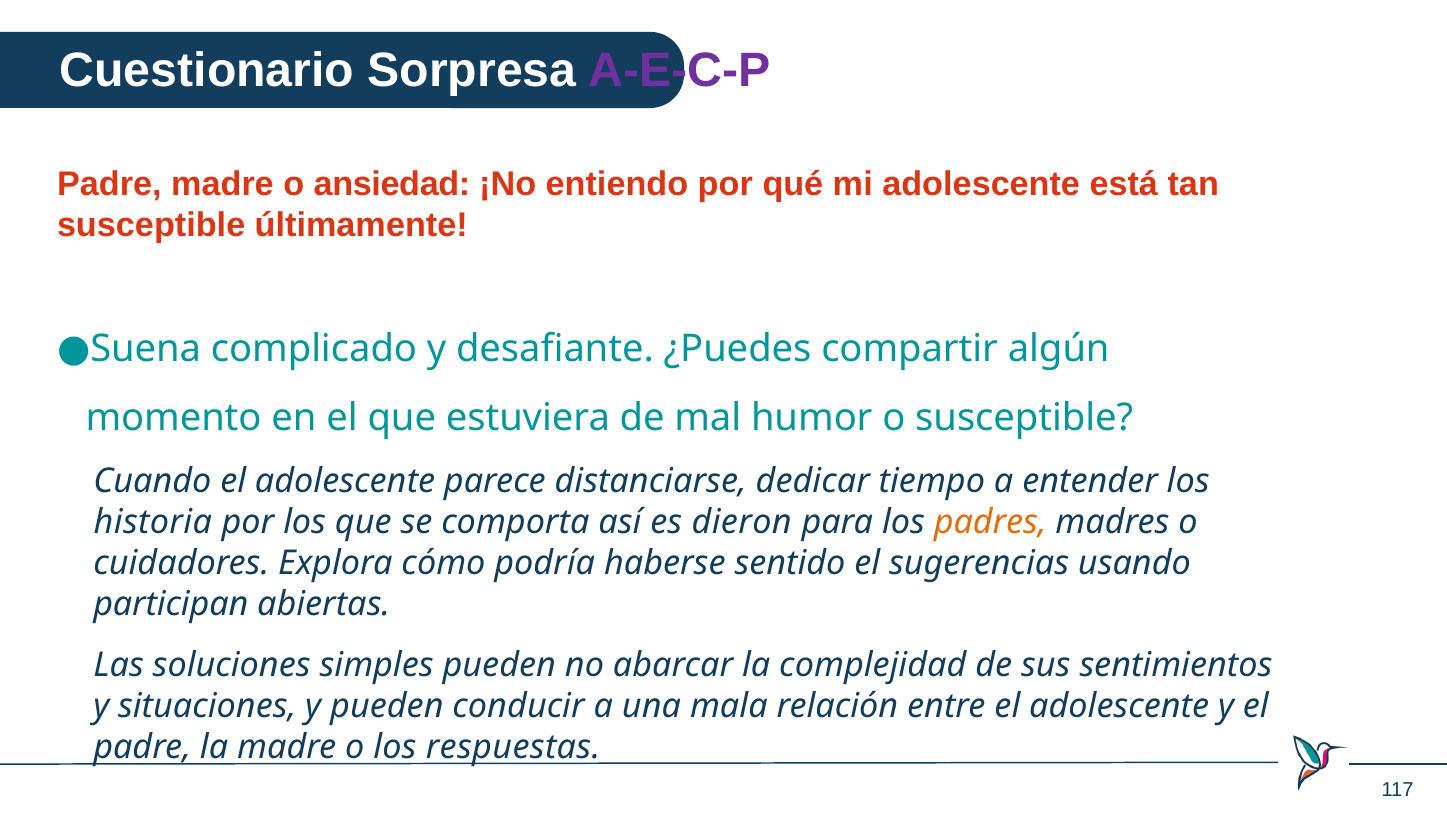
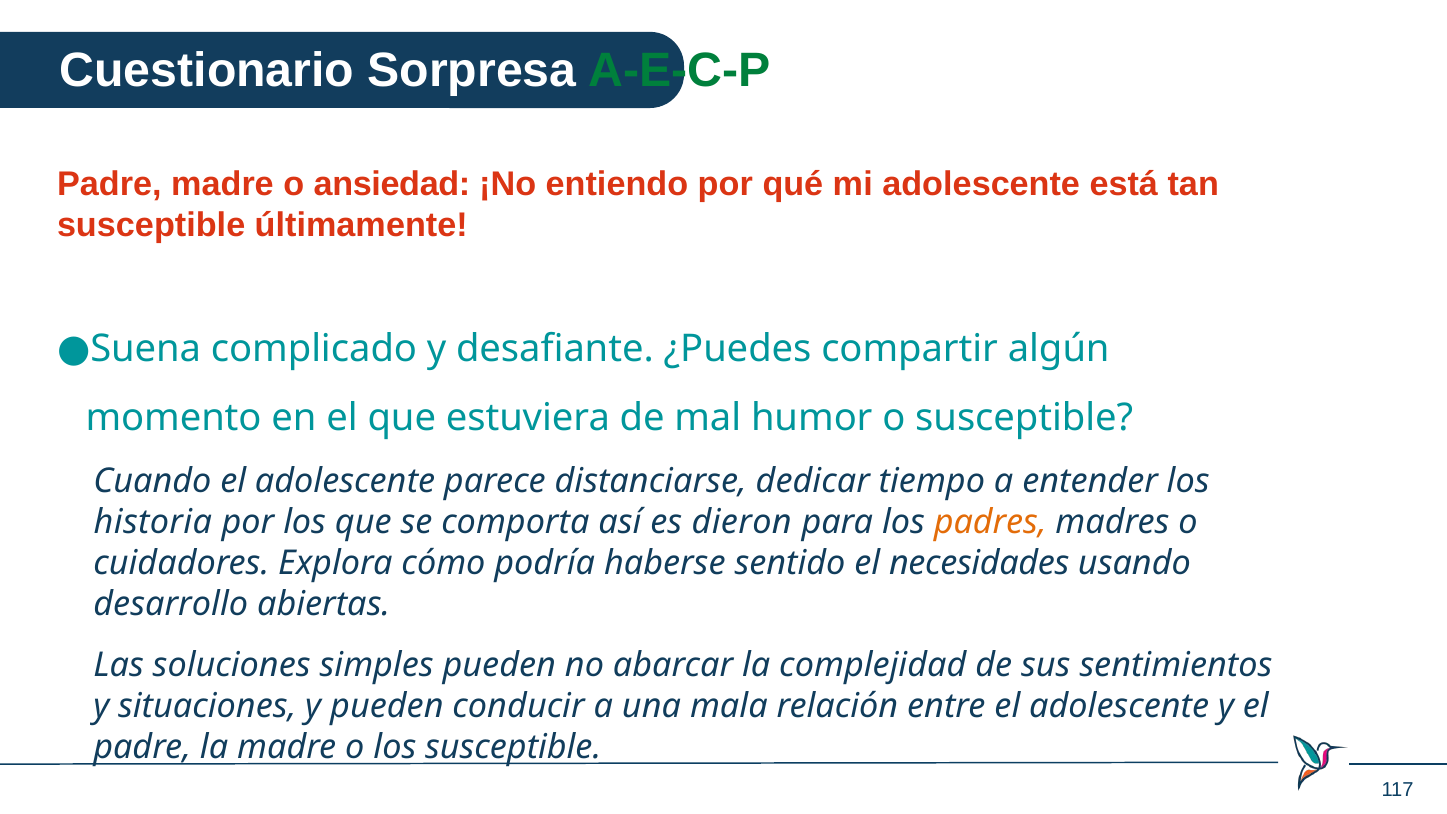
A-E-C-P colour: purple -> green (679, 71)
sugerencias: sugerencias -> necesidades (979, 563)
participan: participan -> desarrollo (171, 604)
los respuestas: respuestas -> susceptible (513, 748)
